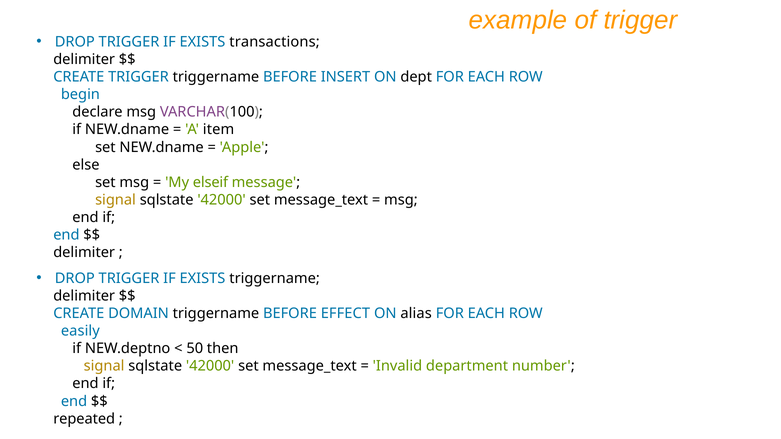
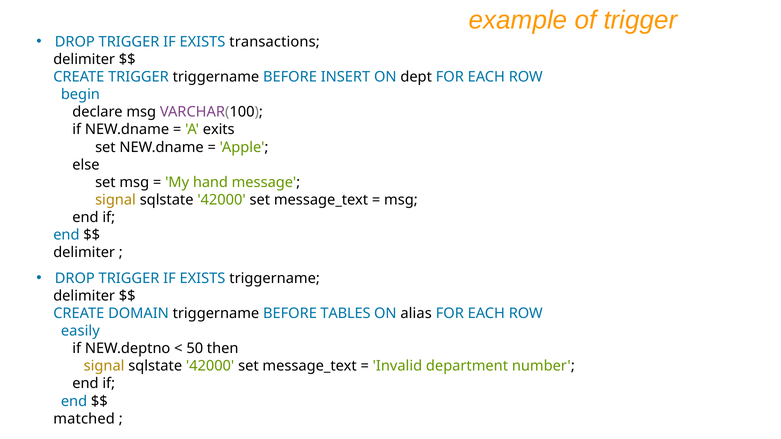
item: item -> exits (219, 130)
elseif: elseif -> hand (210, 182)
EFFECT: EFFECT -> TABLES (346, 314)
repeated: repeated -> matched (84, 419)
